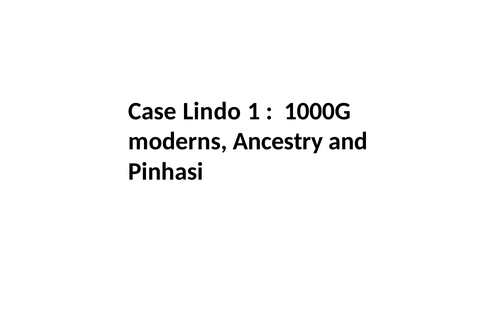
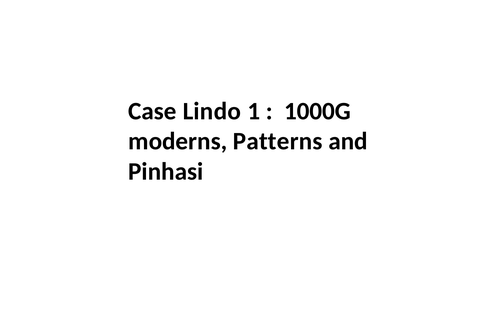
Ancestry: Ancestry -> Patterns (278, 141)
